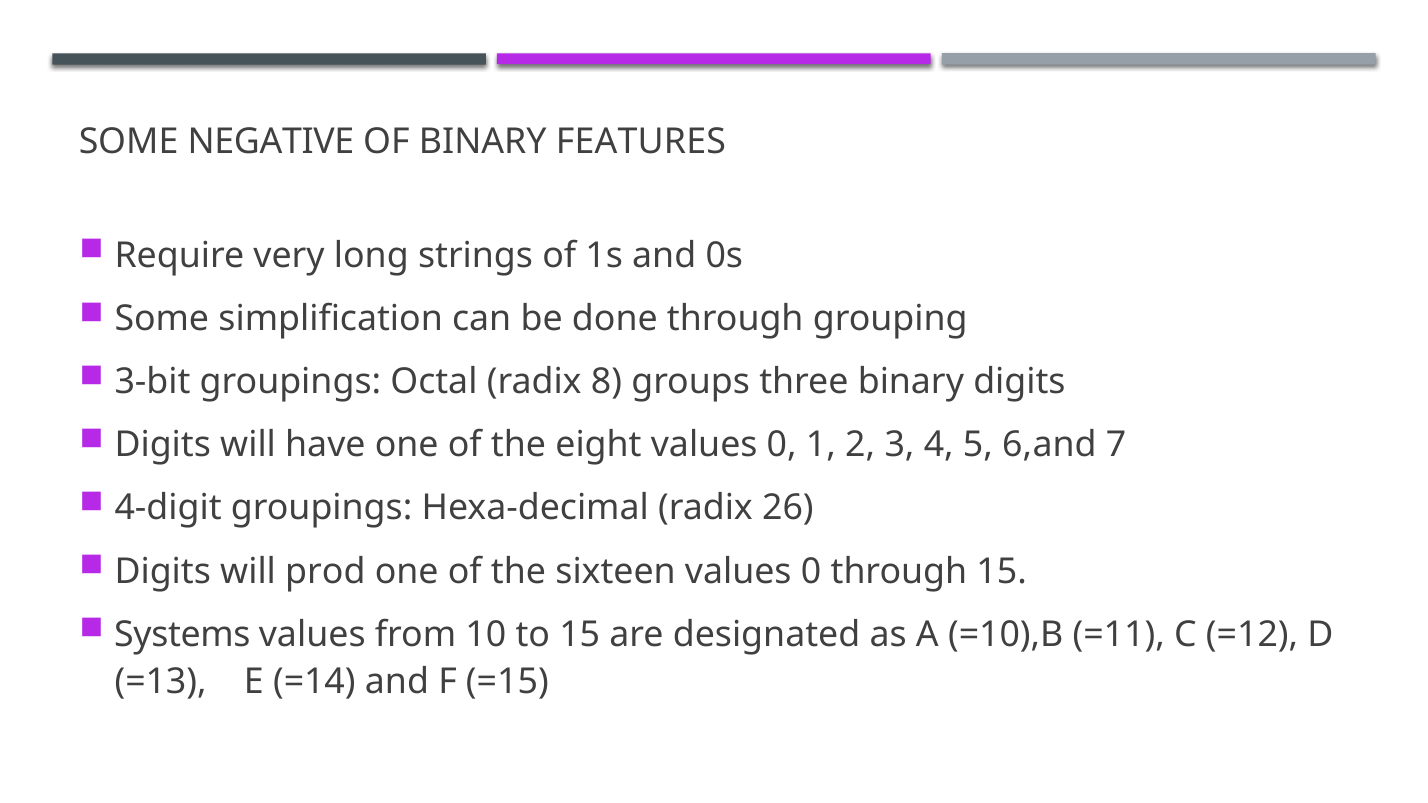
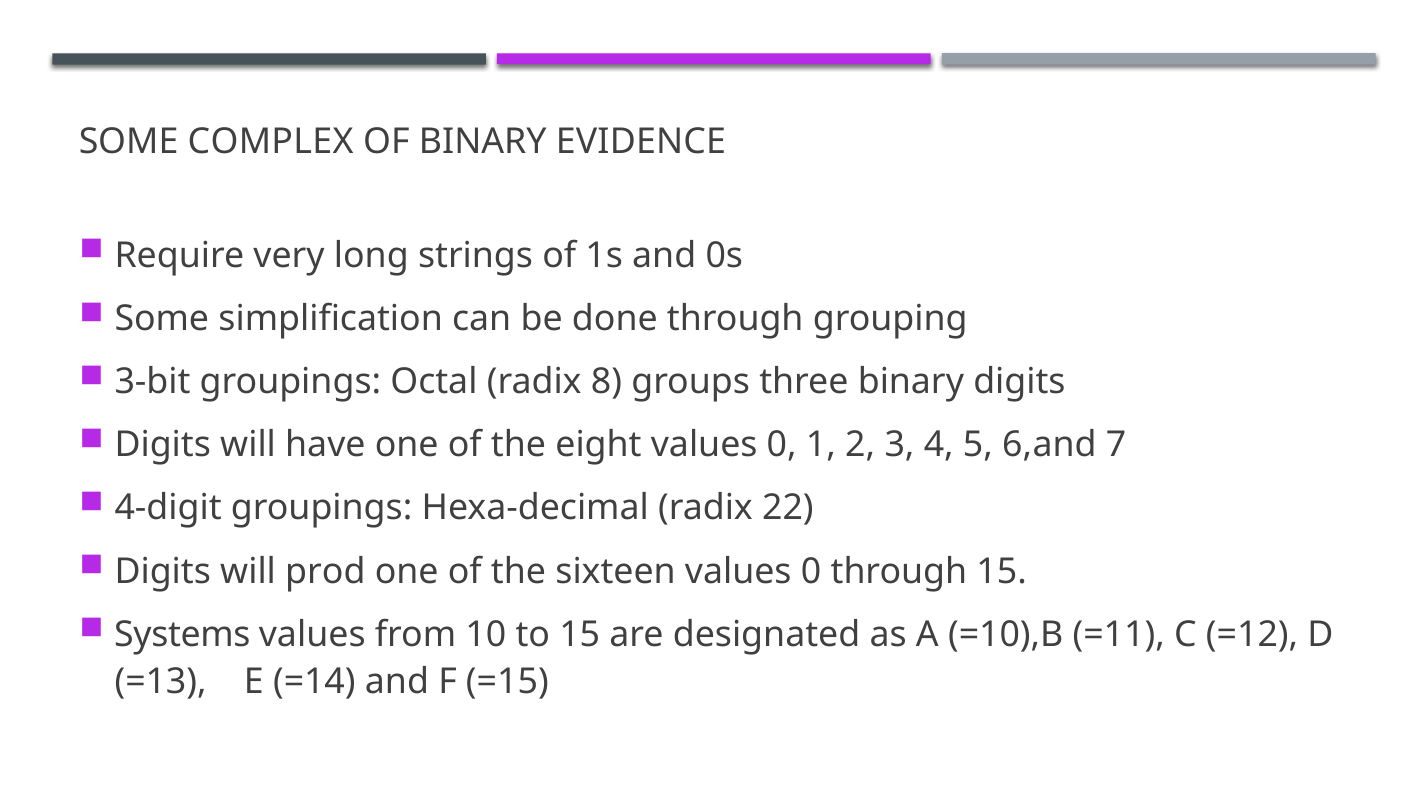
NEGATIVE: NEGATIVE -> COMPLEX (271, 142)
FEATURES: FEATURES -> EVIDENCE (641, 142)
26: 26 -> 22 (788, 508)
